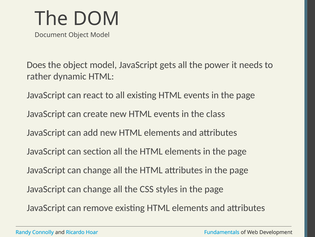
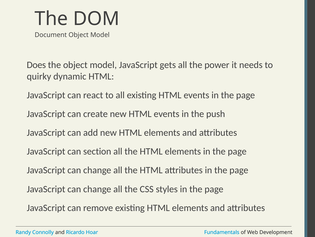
rather: rather -> quirky (39, 76)
class: class -> push (216, 114)
